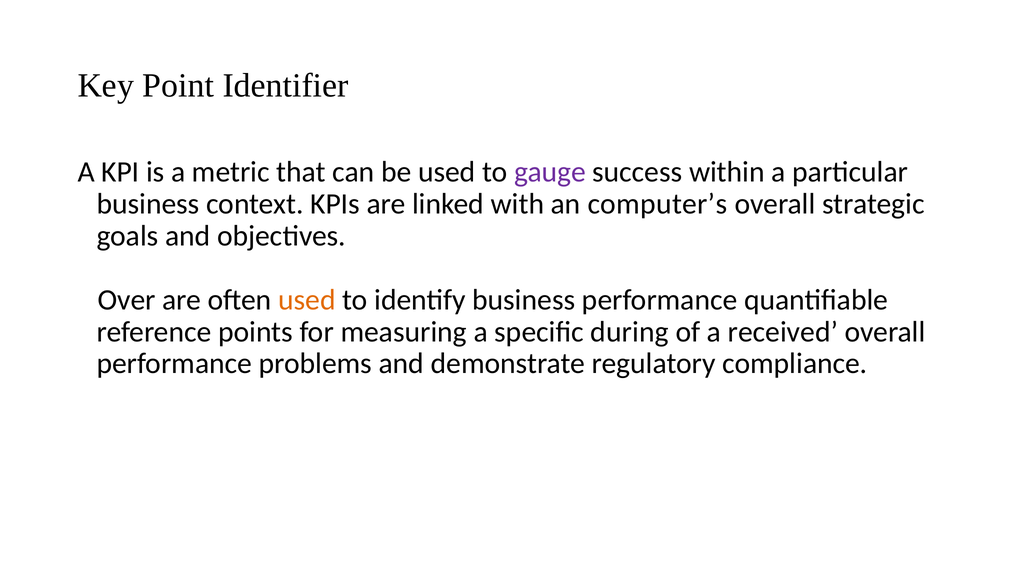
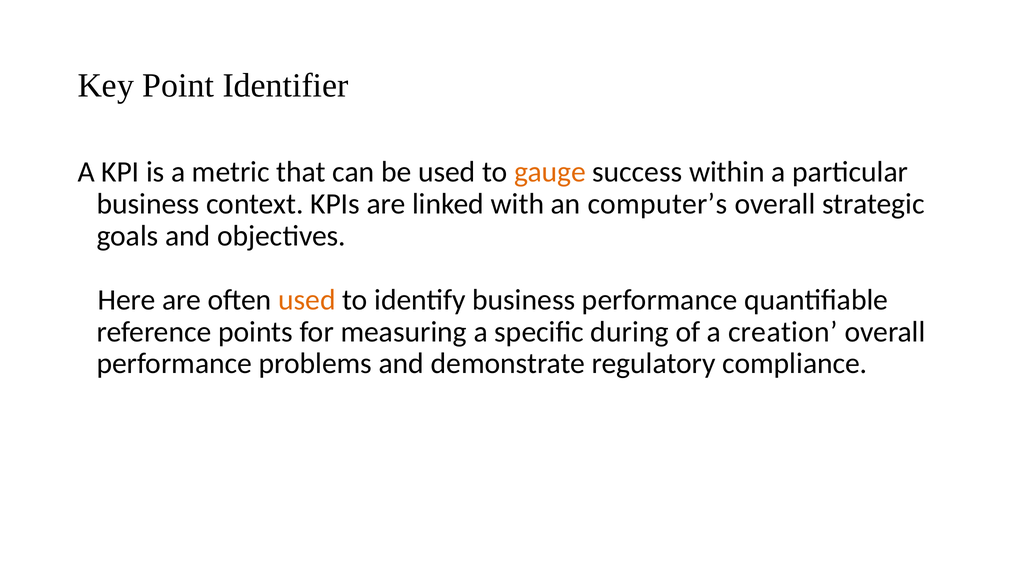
gauge colour: purple -> orange (550, 172)
Over: Over -> Here (127, 300)
received: received -> creation (783, 332)
